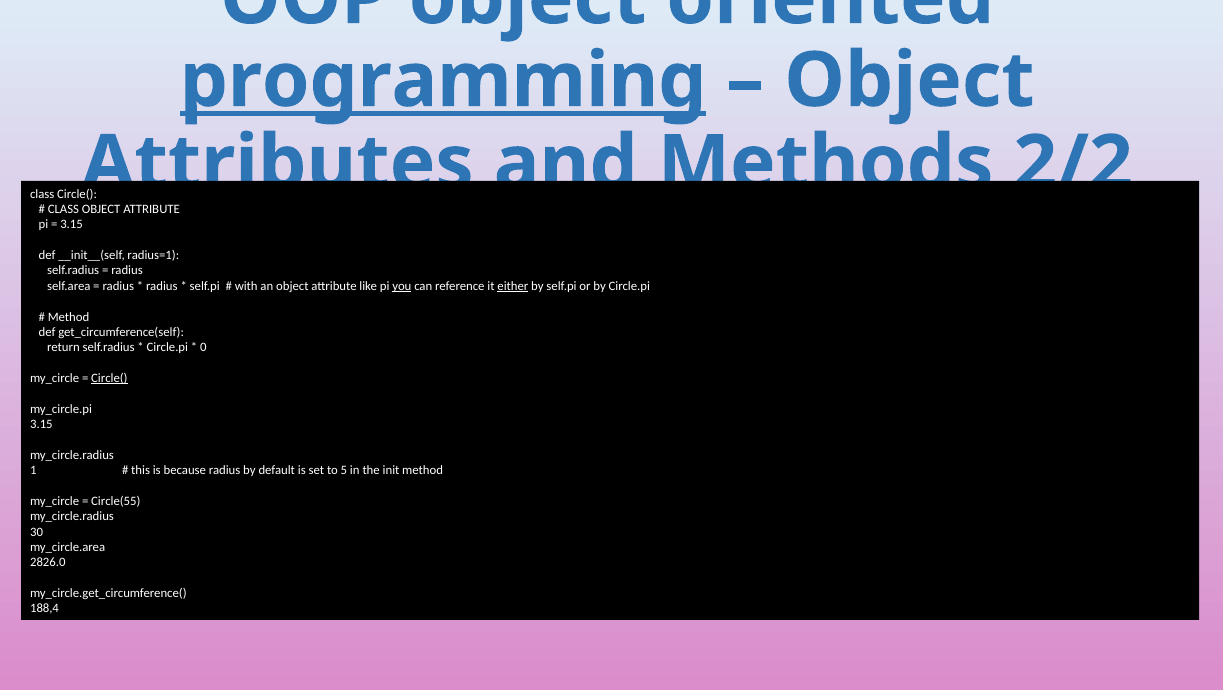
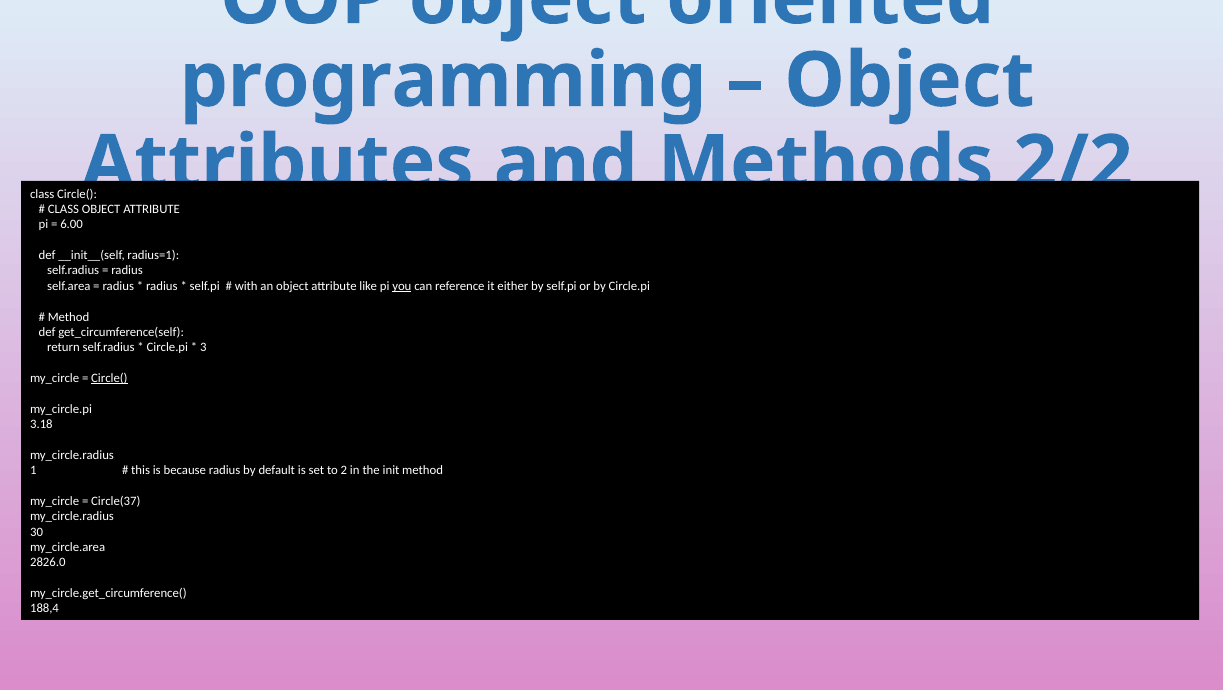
programming underline: present -> none (443, 81)
3.15: 3.15 -> 6.00 (72, 225)
either underline: present -> none (513, 286)
0: 0 -> 3 (203, 347)
3.15: 3.15 -> 3.18 (41, 424)
5: 5 -> 2 (344, 470)
Circle(55: Circle(55 -> Circle(37 (116, 501)
